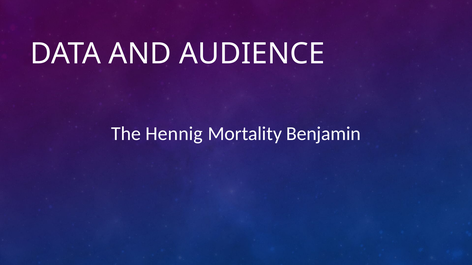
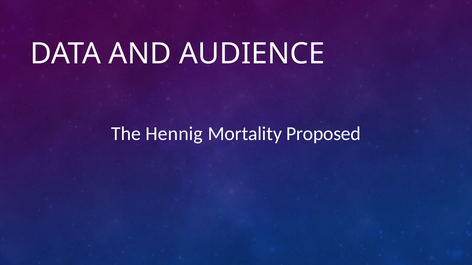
Benjamin: Benjamin -> Proposed (324, 134)
